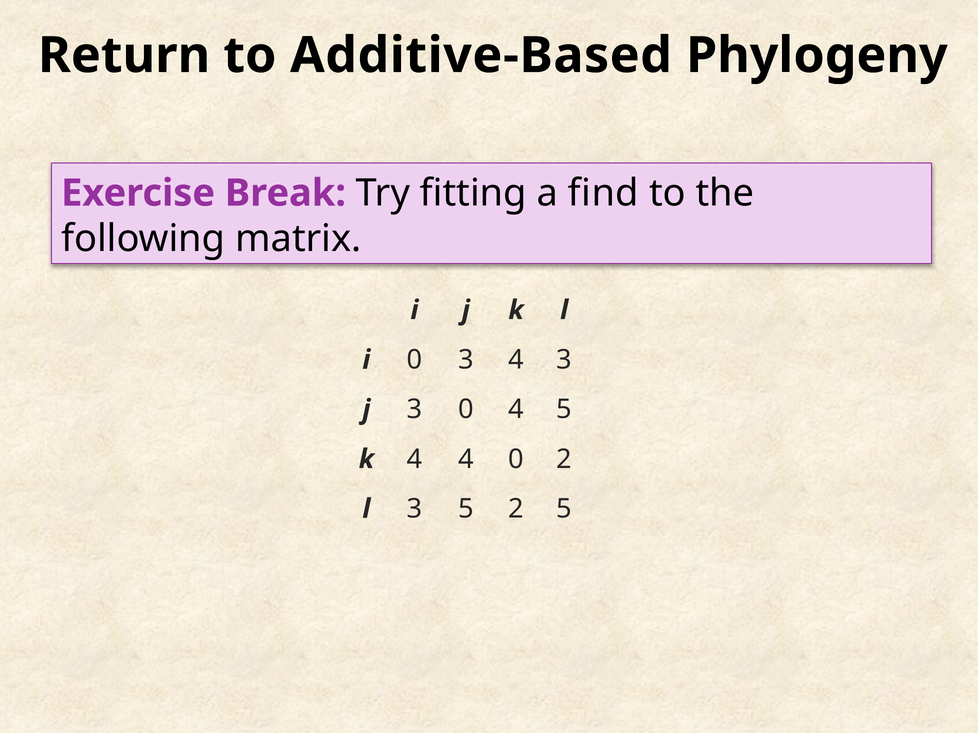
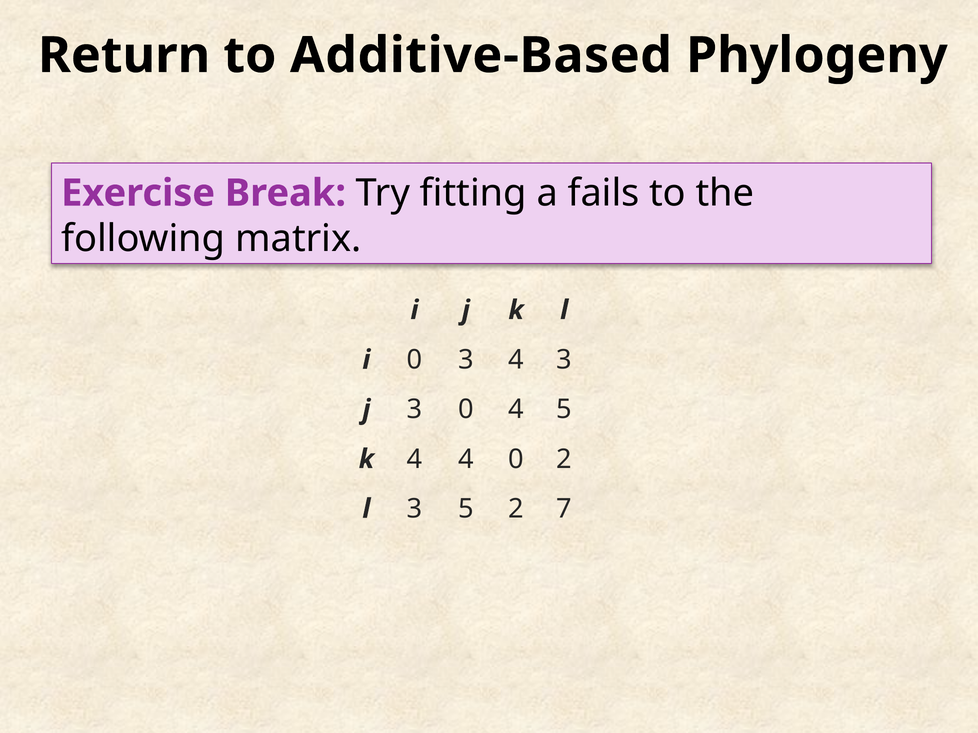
find: find -> fails (604, 193)
2 5: 5 -> 7 (564, 509)
